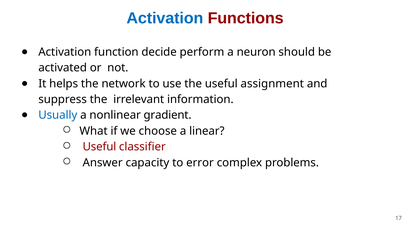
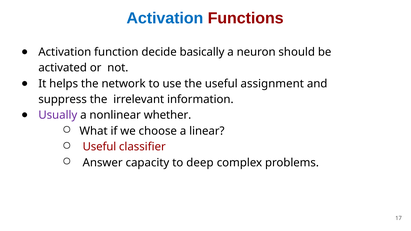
perform: perform -> basically (202, 52)
Usually colour: blue -> purple (58, 115)
gradient: gradient -> whether (168, 115)
error: error -> deep (200, 163)
